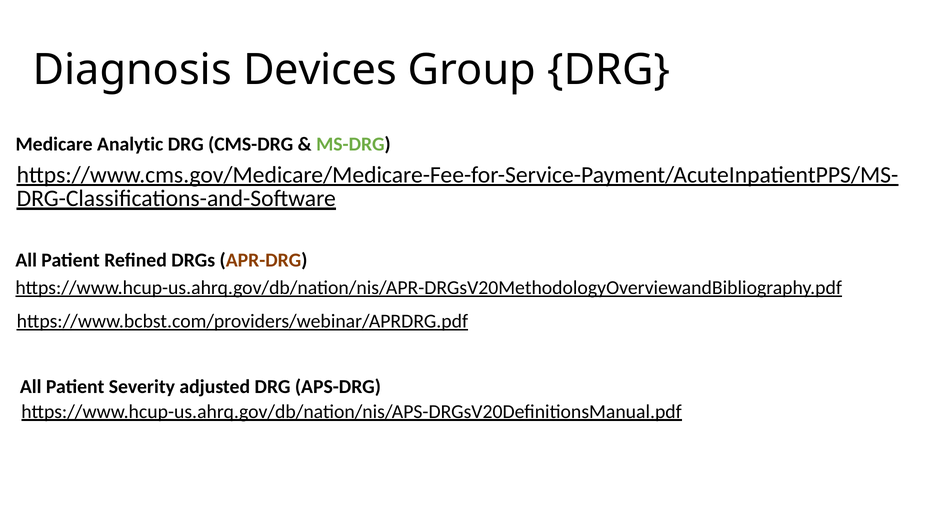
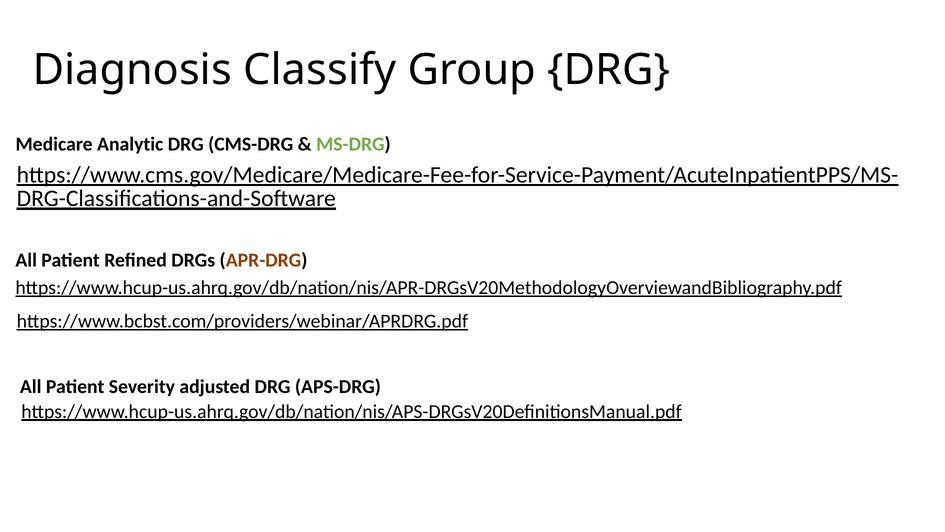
Devices: Devices -> Classify (320, 70)
